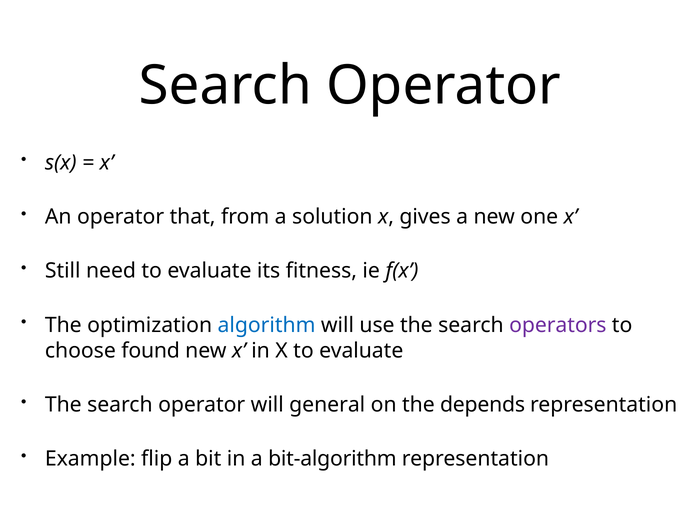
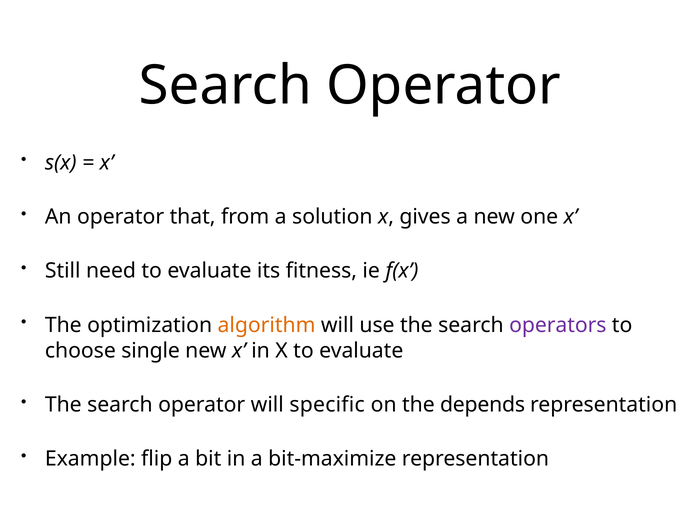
algorithm colour: blue -> orange (267, 325)
found: found -> single (151, 351)
general: general -> specific (327, 405)
bit-algorithm: bit-algorithm -> bit-maximize (332, 459)
